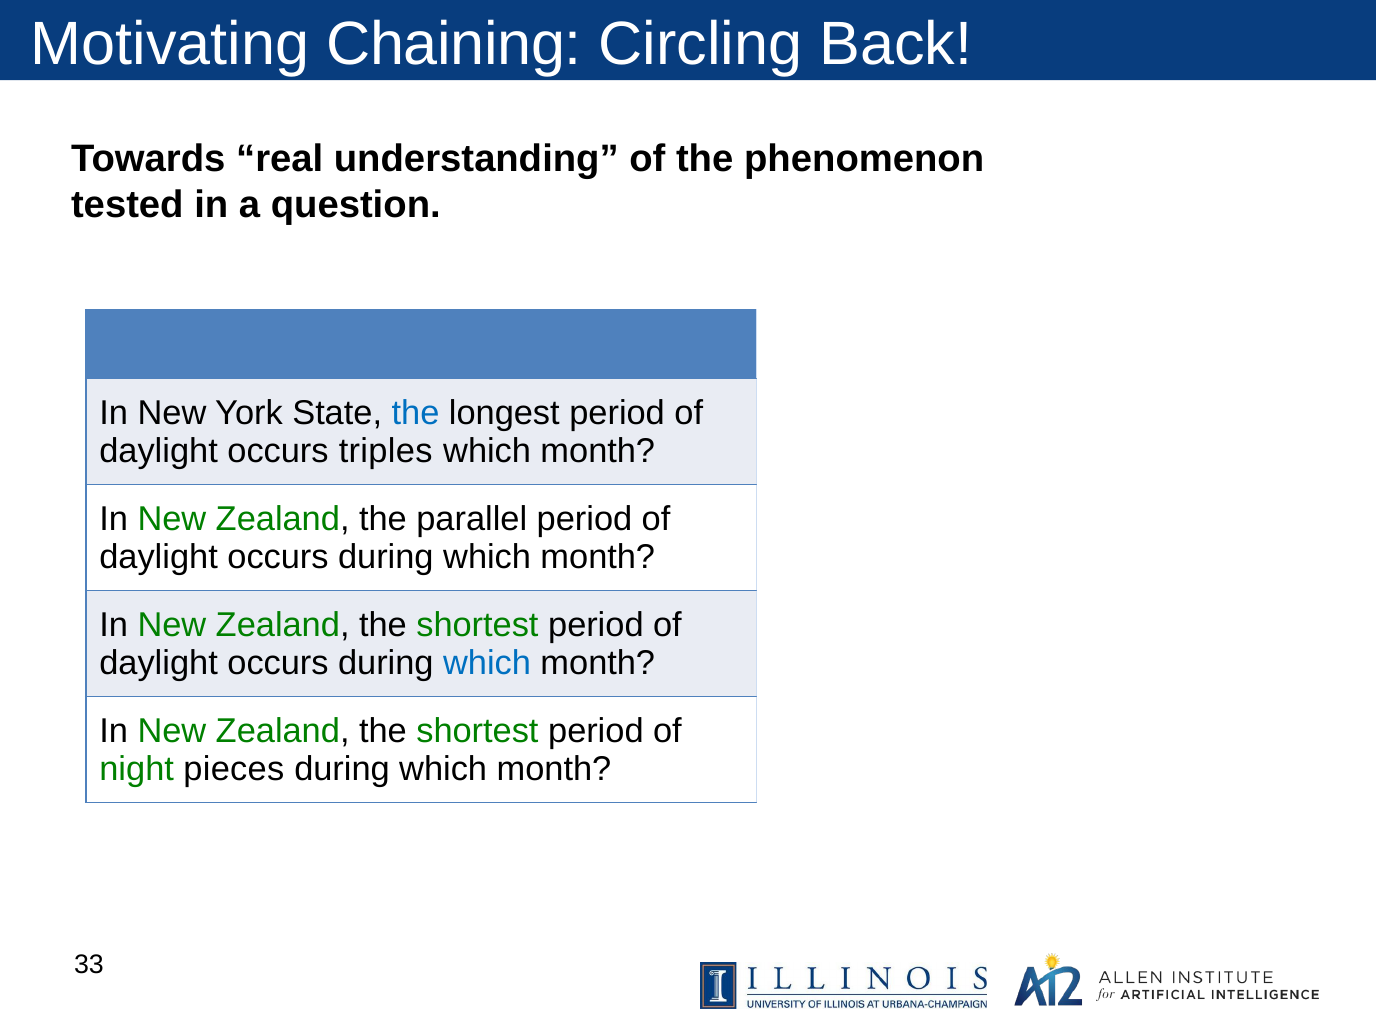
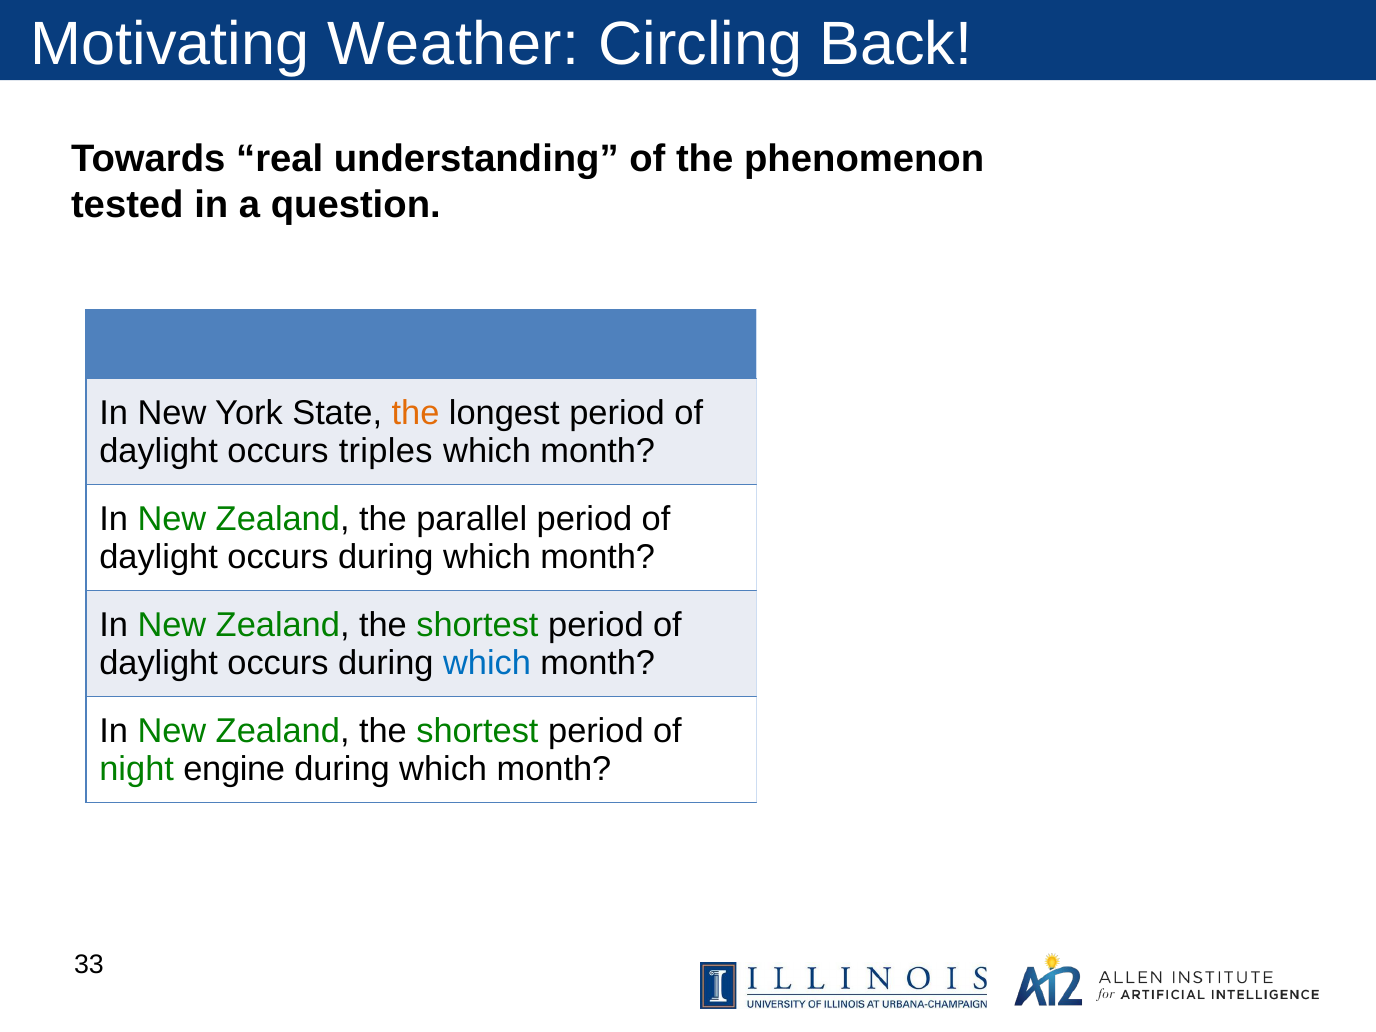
Chaining: Chaining -> Weather (454, 44)
the colour: blue -> orange (416, 413)
pieces: pieces -> engine (234, 769)
